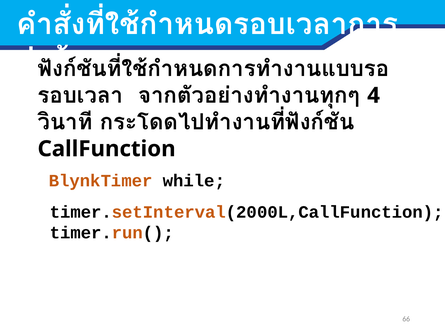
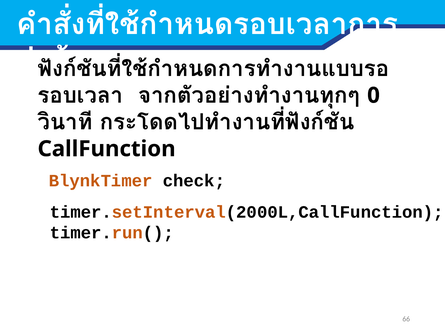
4: 4 -> 0 (374, 95)
while: while -> check (194, 181)
